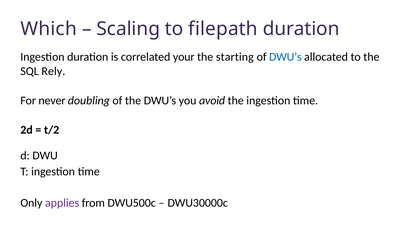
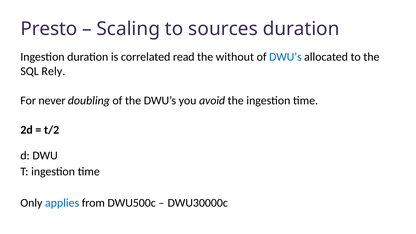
Which: Which -> Presto (49, 29)
filepath: filepath -> sources (223, 29)
your: your -> read (184, 57)
starting: starting -> without (235, 57)
applies colour: purple -> blue (62, 203)
